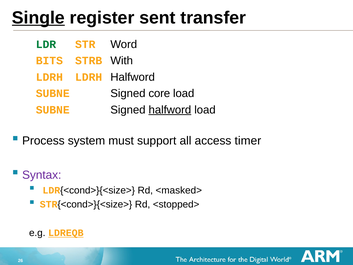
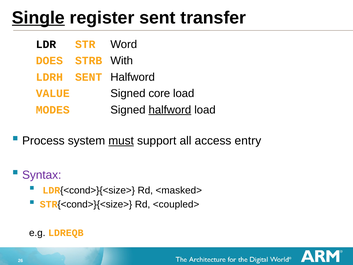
LDR colour: green -> black (46, 44)
BITS: BITS -> DOES (49, 61)
LDRH LDRH: LDRH -> SENT (89, 77)
SUBNE: SUBNE -> VALUE (53, 93)
SUBNE: SUBNE -> MODES (53, 110)
must underline: none -> present (121, 141)
timer: timer -> entry (248, 141)
<stopped>: <stopped> -> <coupled> (176, 204)
LDREQB underline: present -> none (66, 233)
